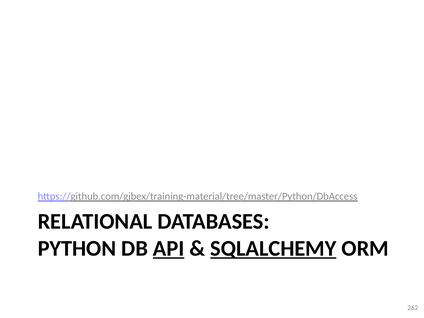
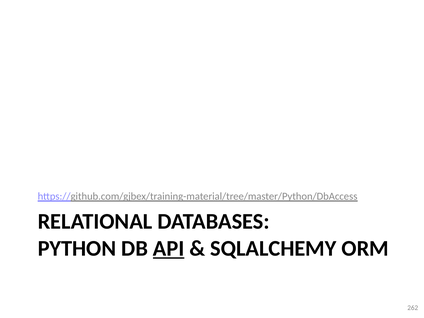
SQLALCHEMY underline: present -> none (273, 248)
